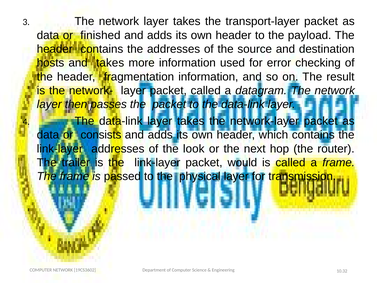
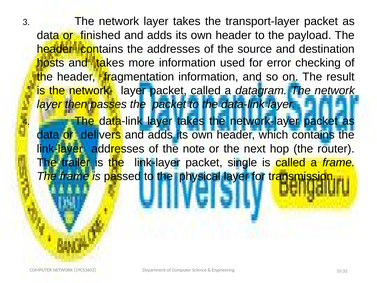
consists: consists -> delivers (101, 135)
look: look -> note (194, 149)
would: would -> single (242, 162)
